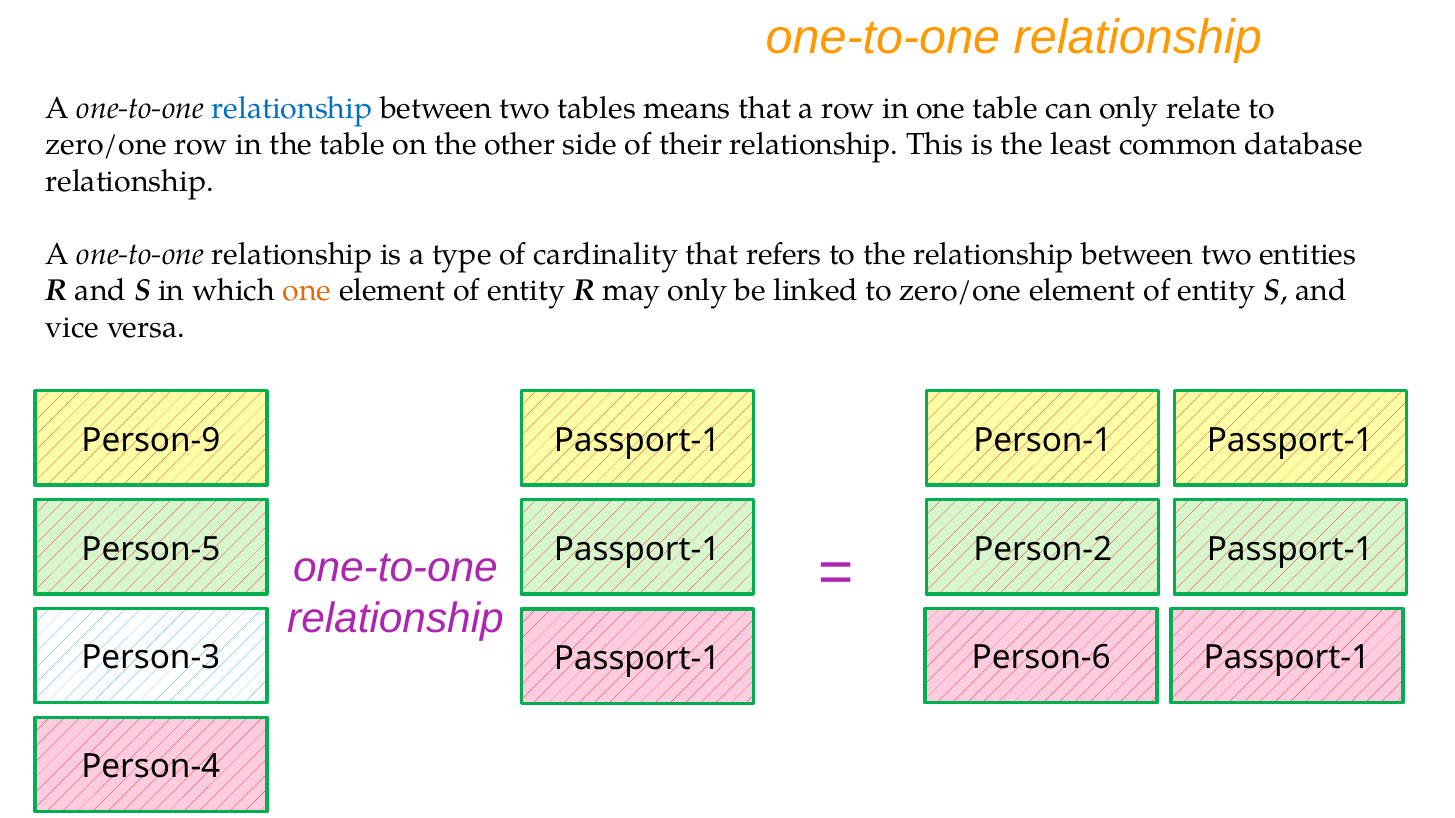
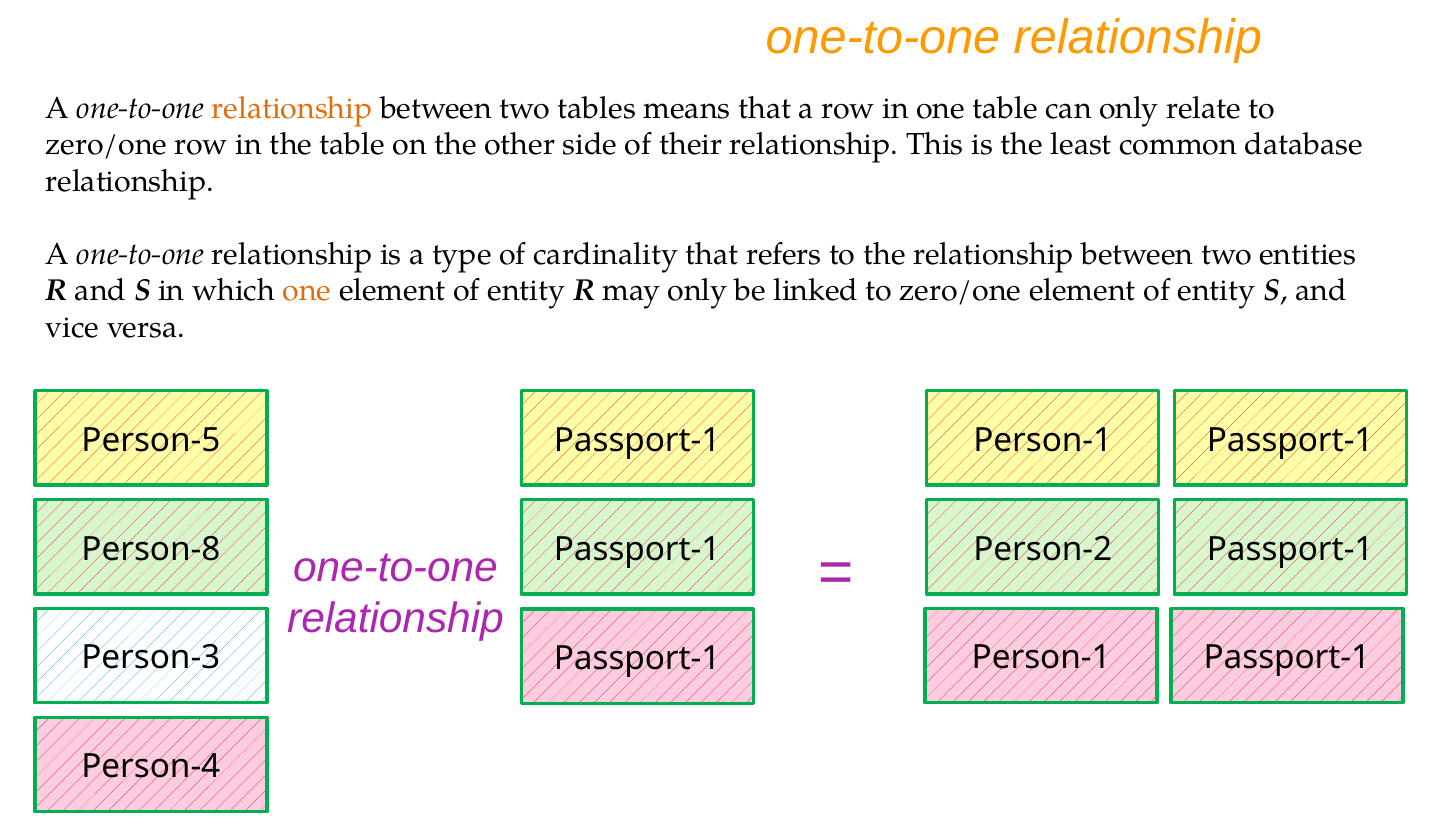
relationship colour: blue -> orange (292, 108)
Person-9: Person-9 -> Person-5 (151, 440)
Person-5: Person-5 -> Person-8 (151, 549)
Person-3 Passport-1 Person-6: Person-6 -> Person-1 (1041, 658)
